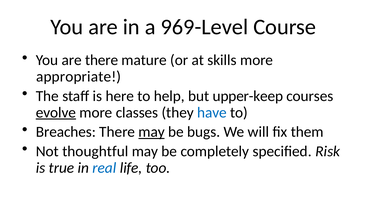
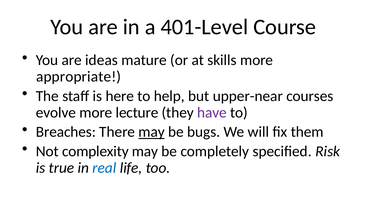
969-Level: 969-Level -> 401-Level (204, 27)
are there: there -> ideas (101, 60)
upper-keep: upper-keep -> upper-near (248, 96)
evolve underline: present -> none (56, 113)
classes: classes -> lecture (137, 113)
have colour: blue -> purple (212, 113)
thoughtful: thoughtful -> complexity (95, 152)
